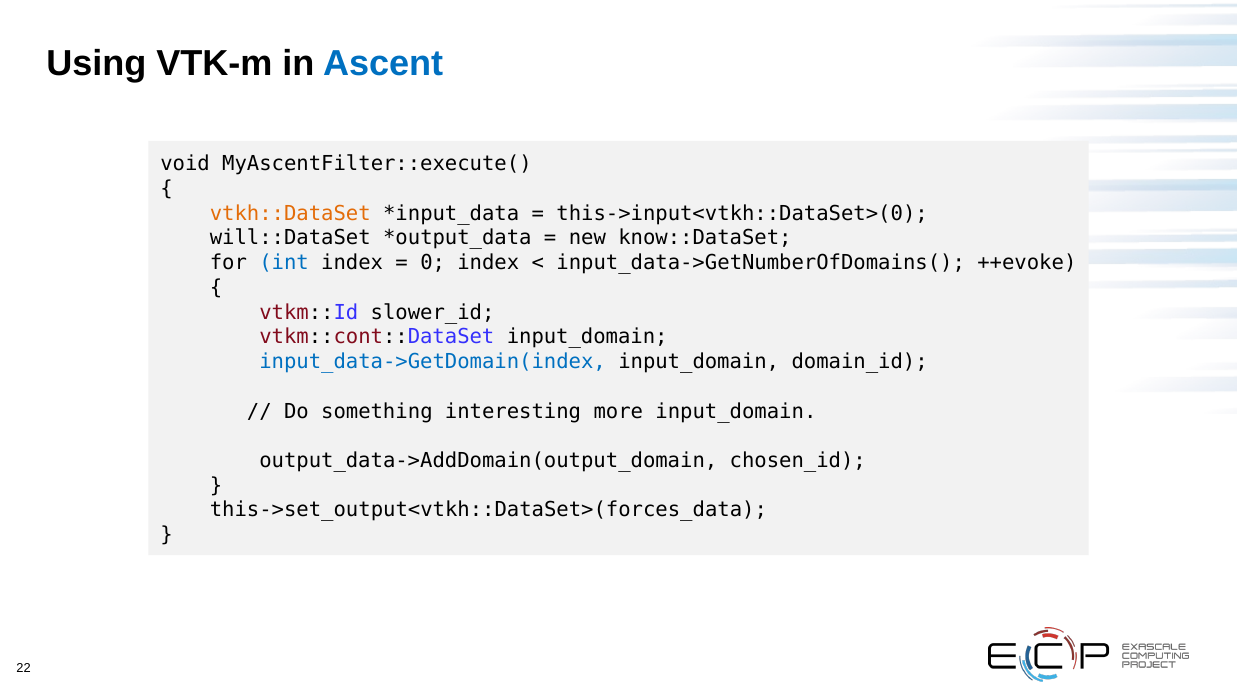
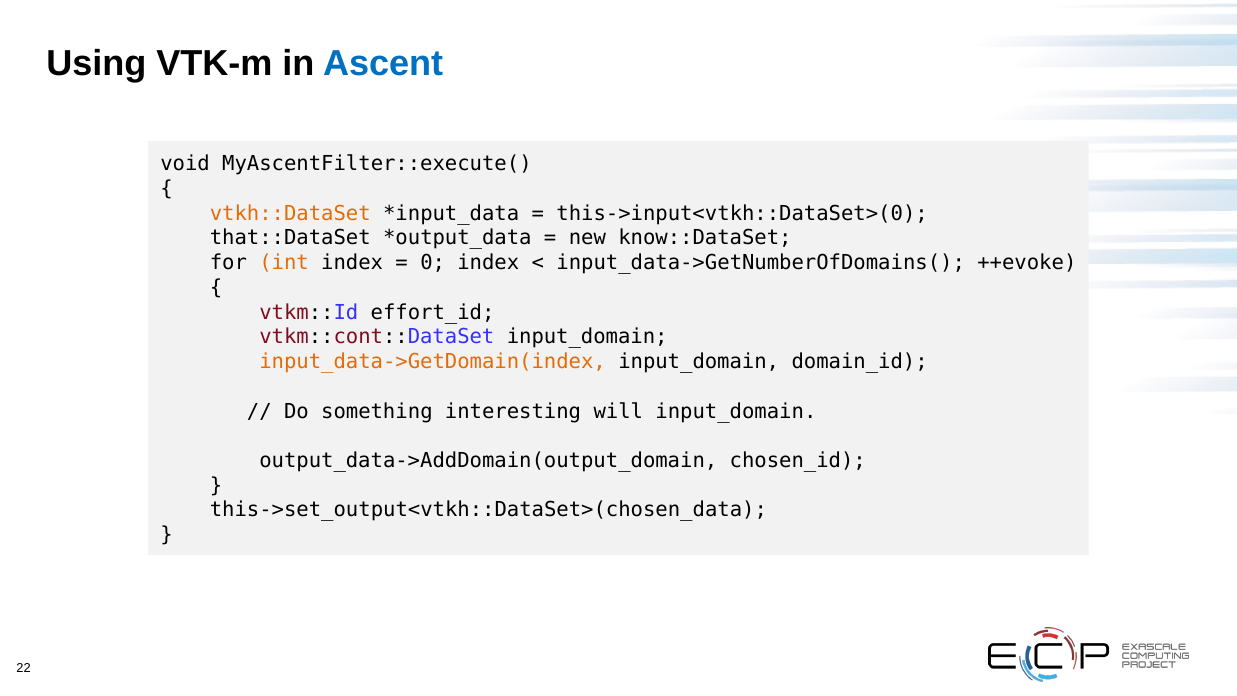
will::DataSet: will::DataSet -> that::DataSet (290, 238)
int colour: blue -> orange (284, 263)
slower_id: slower_id -> effort_id (433, 312)
input_data->GetDomain(index colour: blue -> orange (433, 362)
more: more -> will (618, 411)
this->set_output<vtkh::DataSet>(forces_data: this->set_output<vtkh::DataSet>(forces_data -> this->set_output<vtkh::DataSet>(chosen_data (488, 510)
